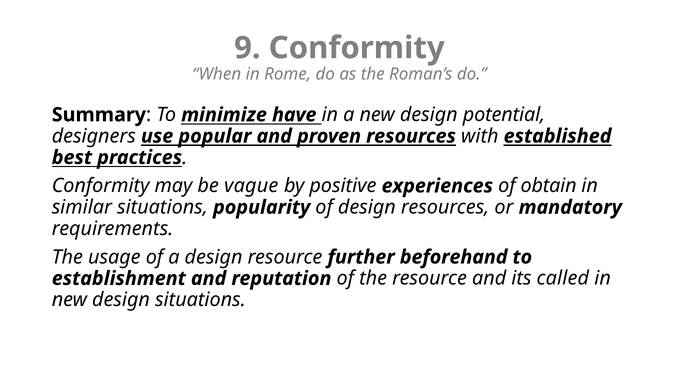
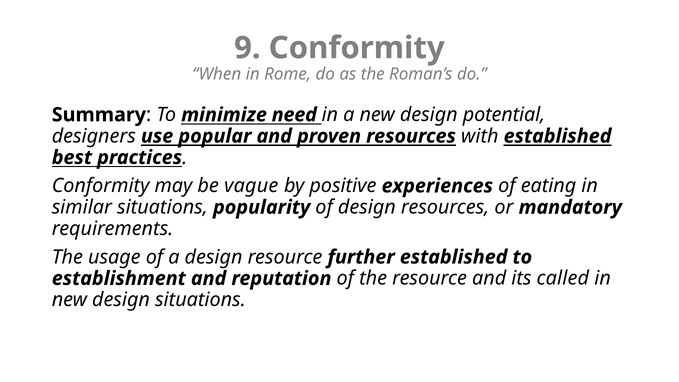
have: have -> need (294, 115)
obtain: obtain -> eating (549, 186)
further beforehand: beforehand -> established (454, 257)
